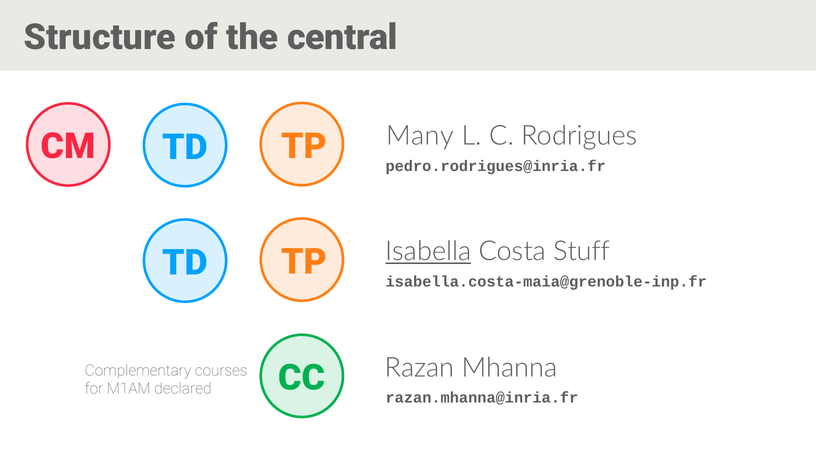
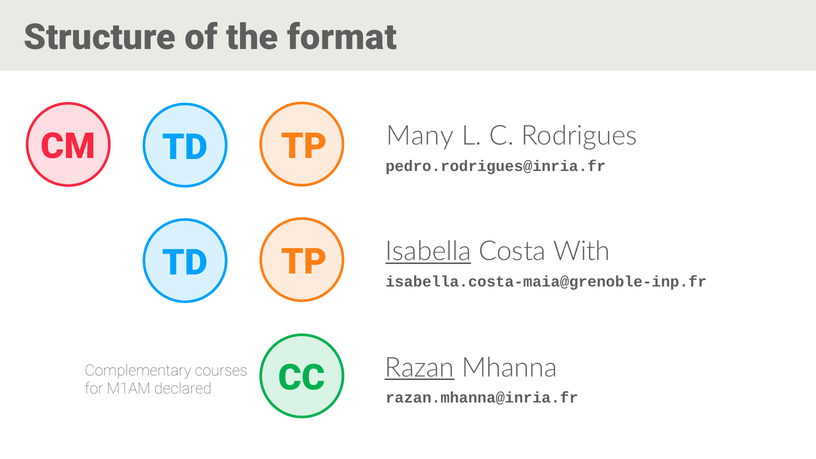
central: central -> format (342, 38)
Stuff: Stuff -> With (582, 251)
Razan underline: none -> present (420, 368)
